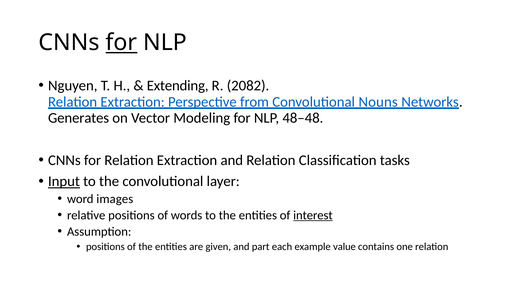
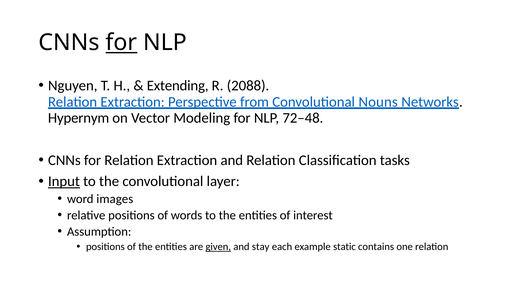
2082: 2082 -> 2088 (248, 86)
Generates: Generates -> Hypernym (79, 118)
48–48: 48–48 -> 72–48 (303, 118)
interest underline: present -> none (313, 215)
given underline: none -> present (218, 246)
part: part -> stay (261, 246)
value: value -> static (344, 246)
